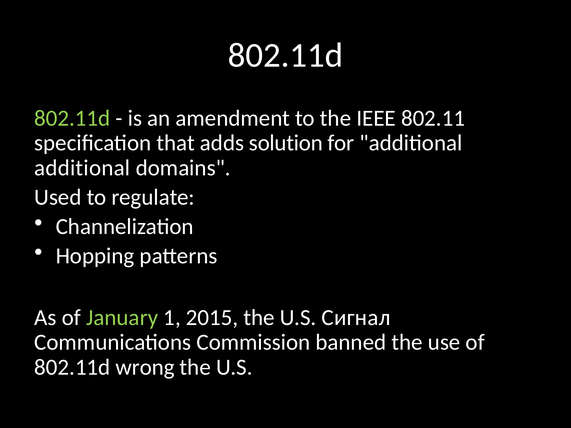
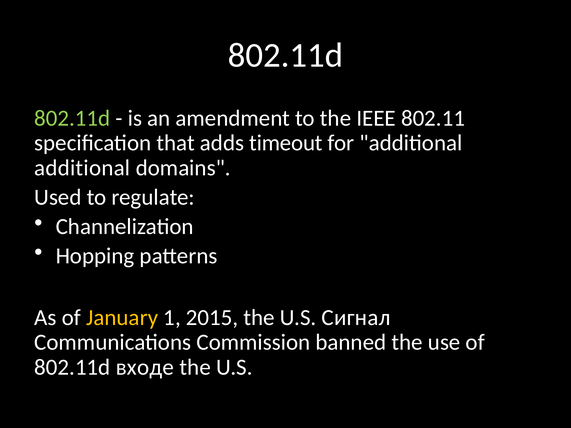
solution: solution -> timeout (286, 143)
January colour: light green -> yellow (122, 318)
wrong: wrong -> входе (145, 367)
